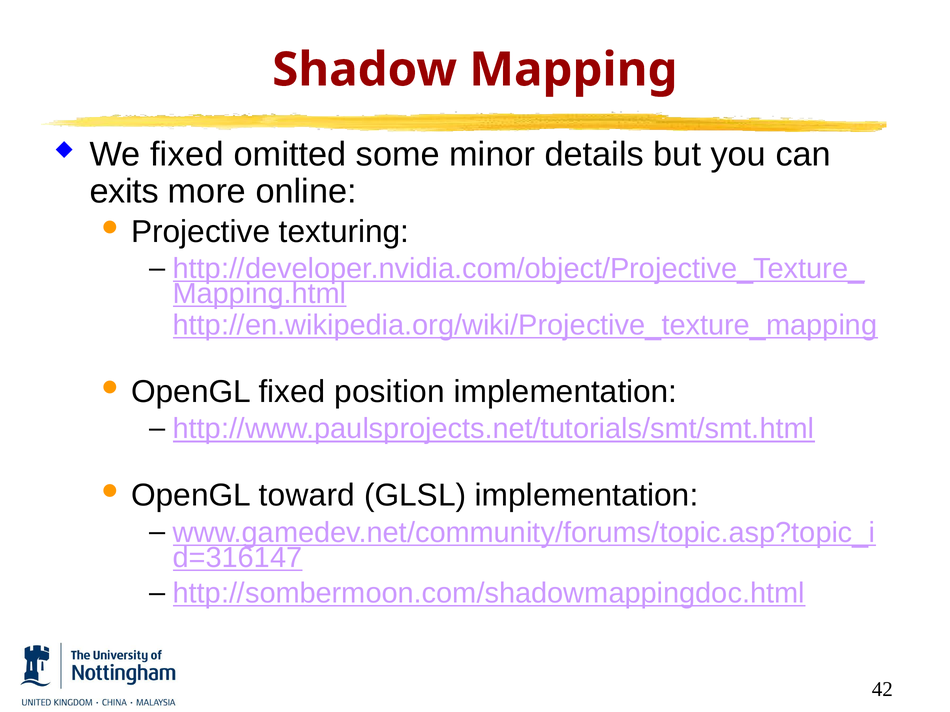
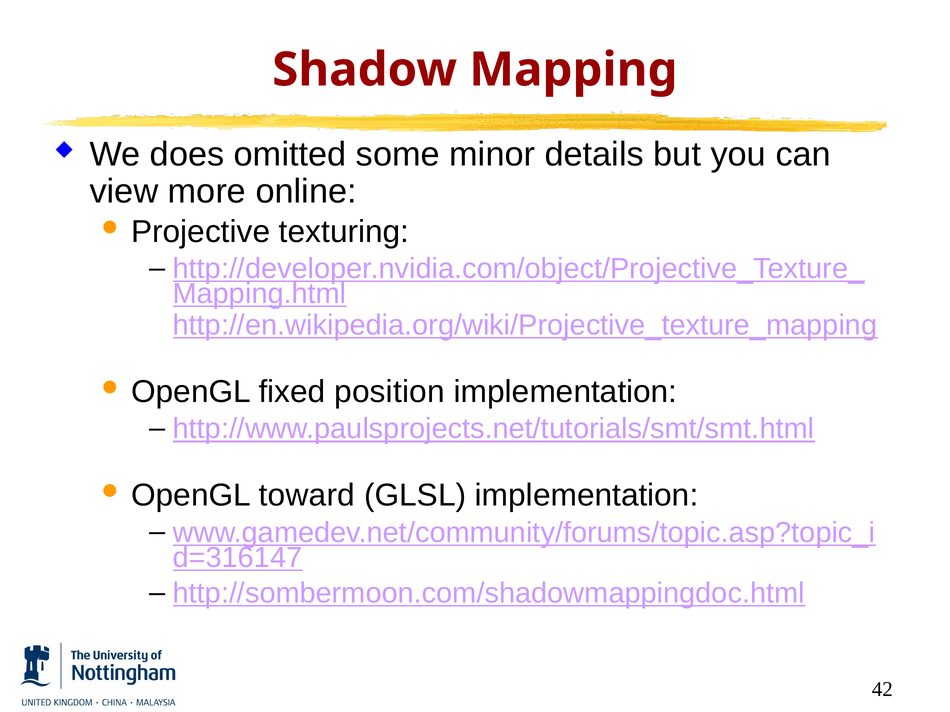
We fixed: fixed -> does (187, 154)
exits: exits -> view (124, 191)
